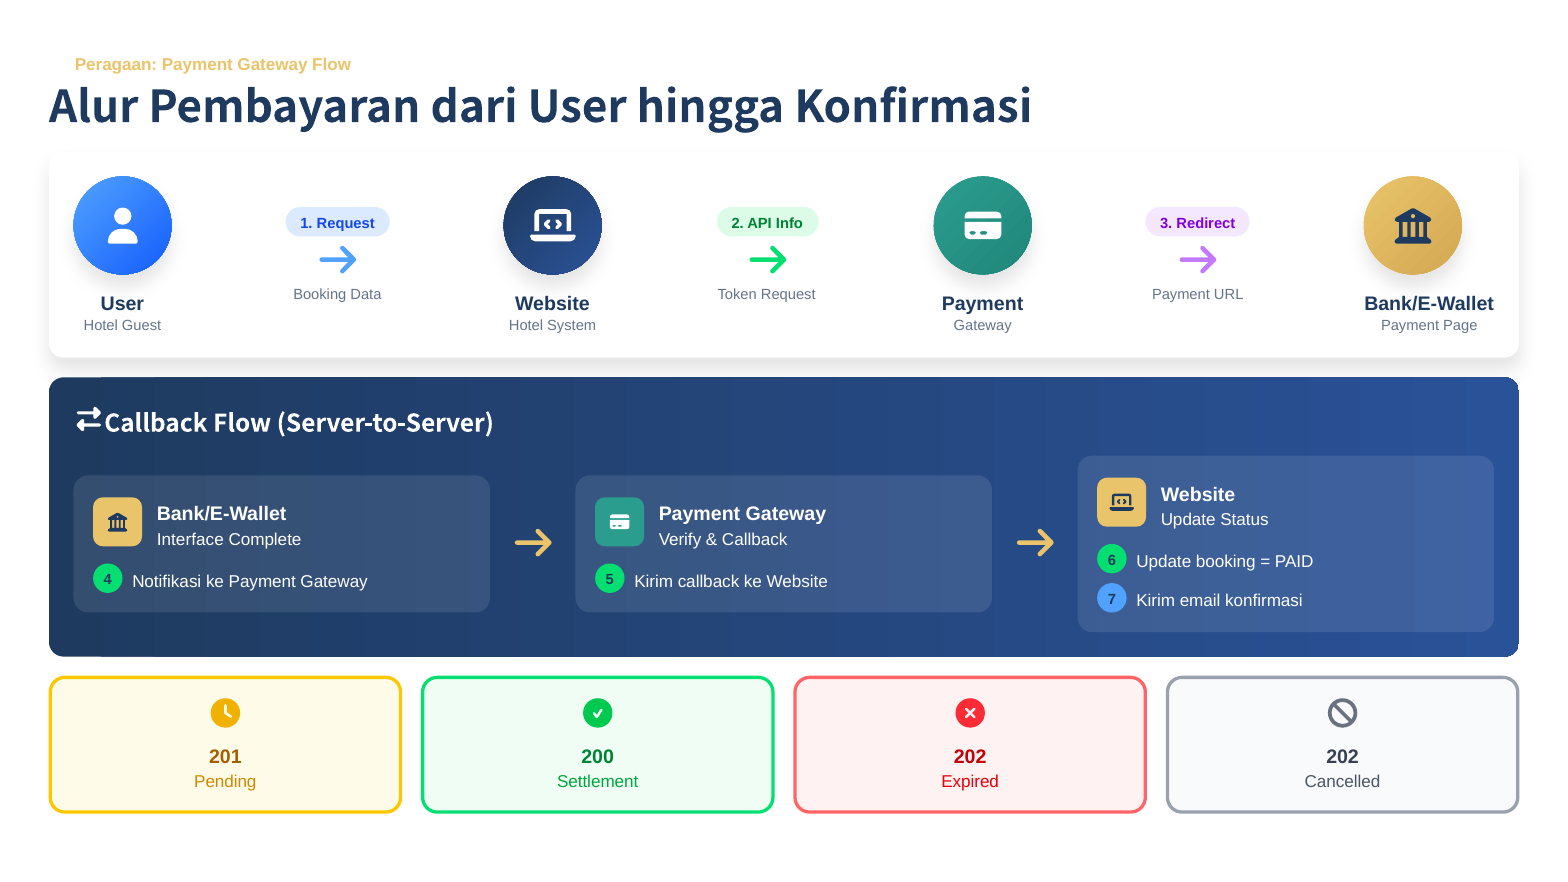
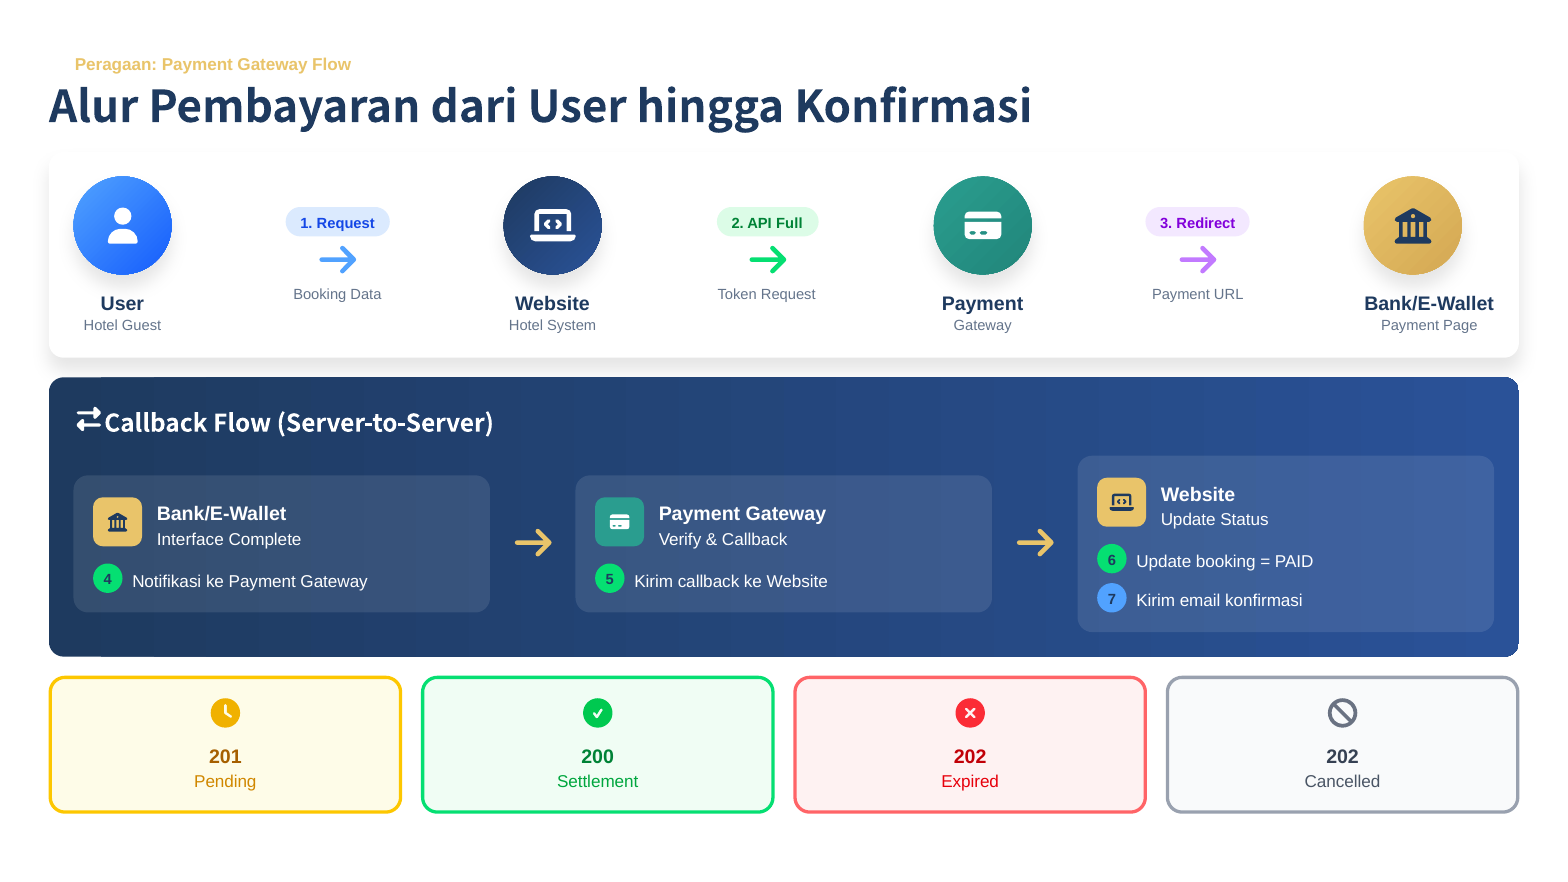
Info: Info -> Full (789, 224)
